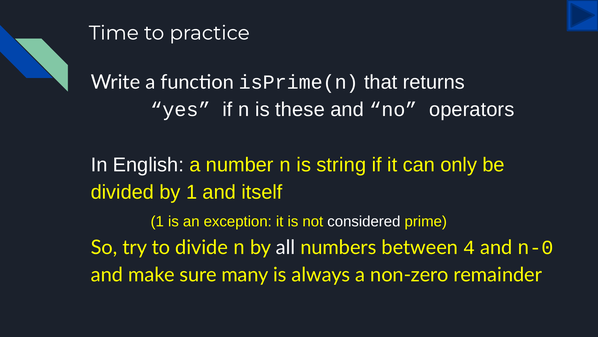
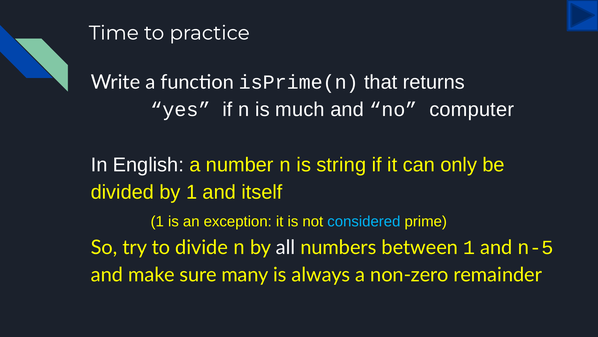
these: these -> much (300, 110)
operators: operators -> computer (472, 110)
considered colour: white -> light blue (364, 221)
between 4: 4 -> 1 (469, 247)
n-0: n-0 -> n-5 (535, 247)
